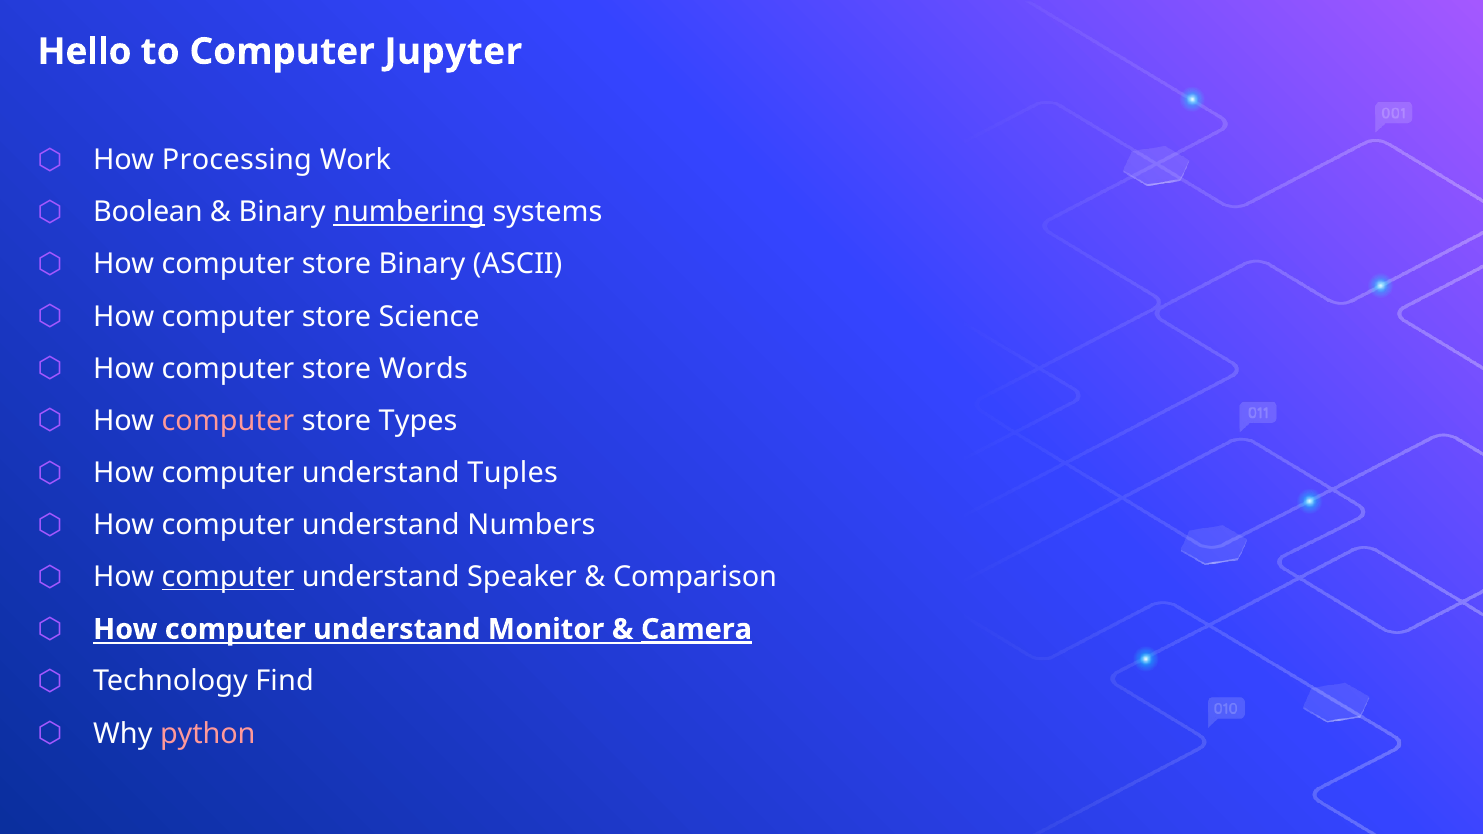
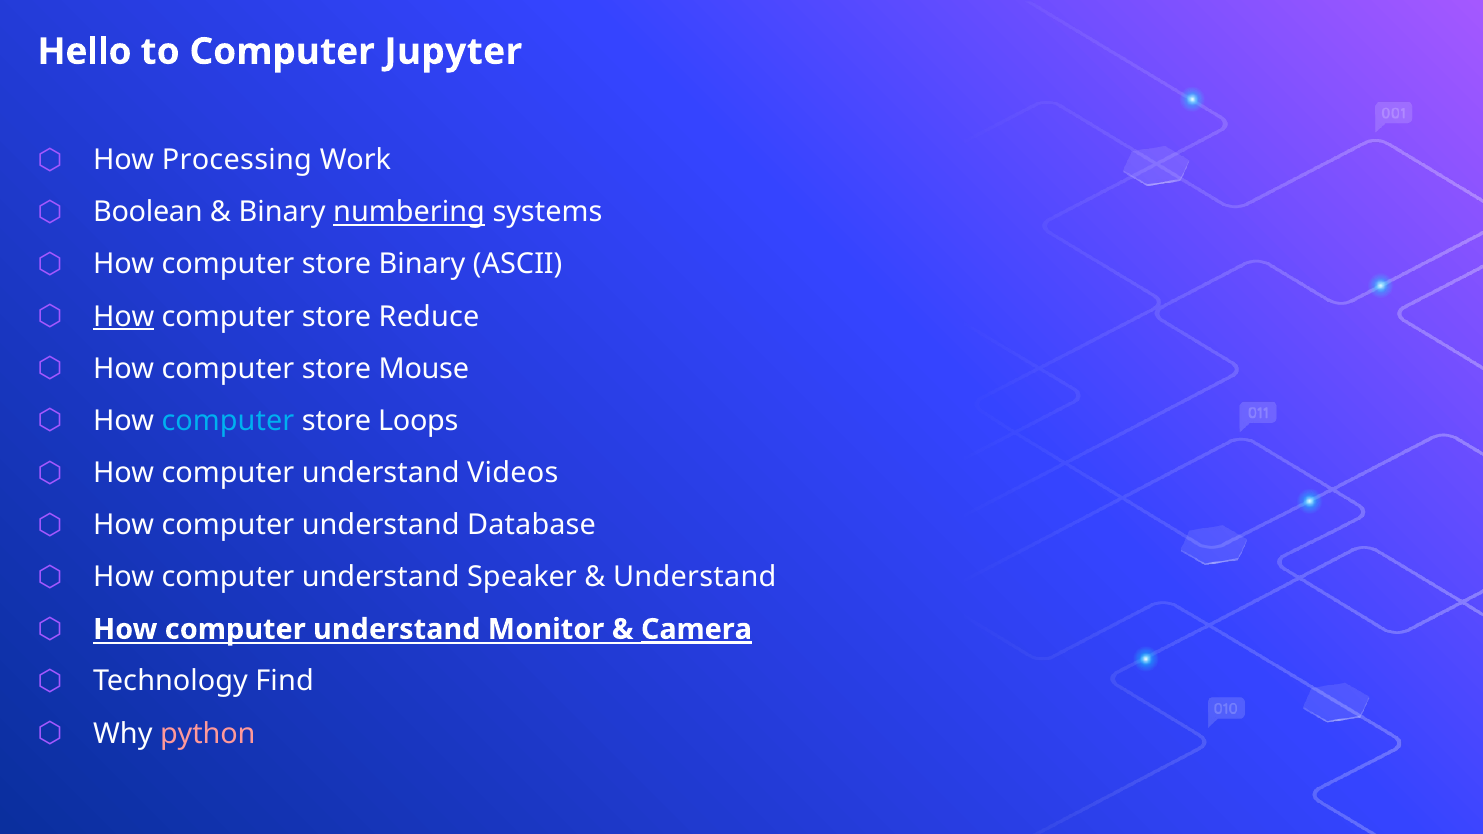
How underline: none -> present (124, 317)
Science: Science -> Reduce (429, 317)
Words: Words -> Mouse (424, 369)
computer colour: pink -> light blue (228, 421)
Types: Types -> Loops (418, 421)
Tuples: Tuples -> Videos (513, 473)
Numbers: Numbers -> Database (532, 525)
computer underline: present -> none (228, 577)
Comparison: Comparison -> Understand (695, 577)
